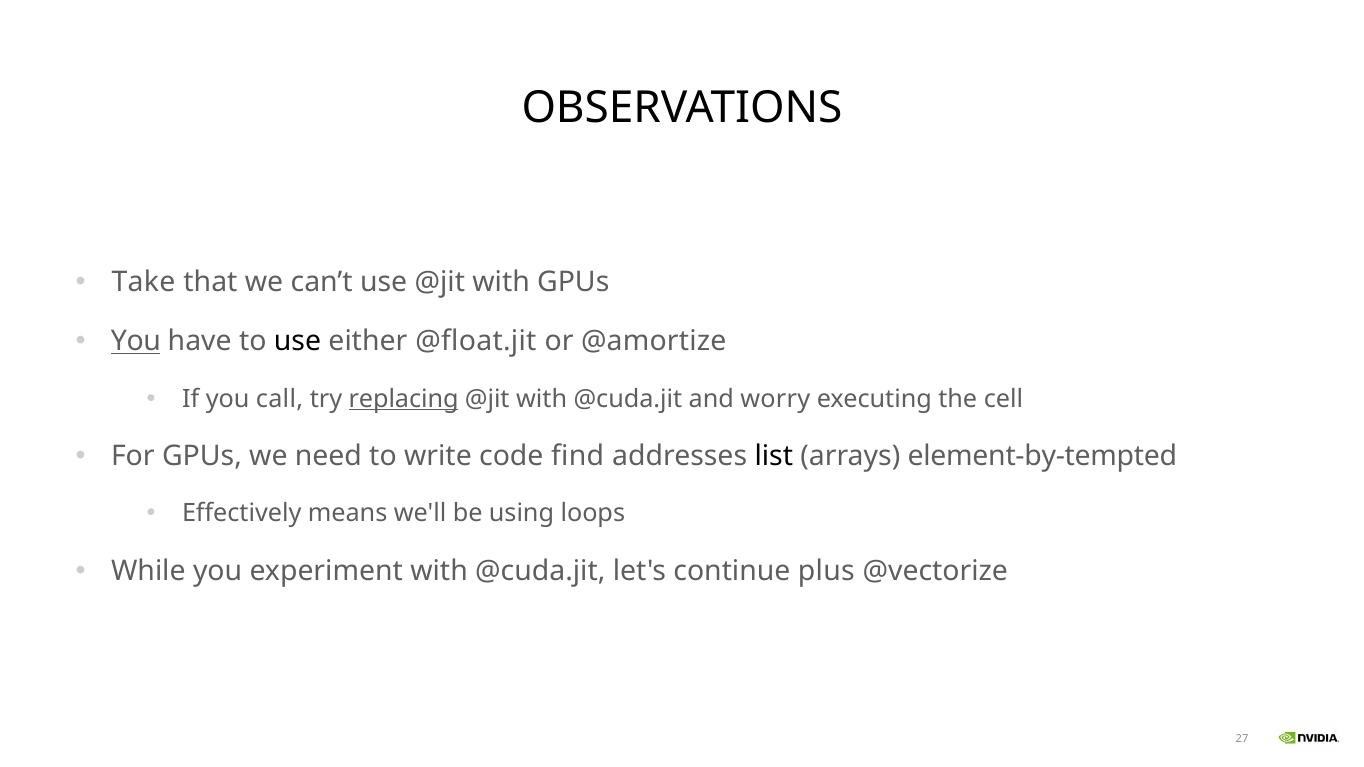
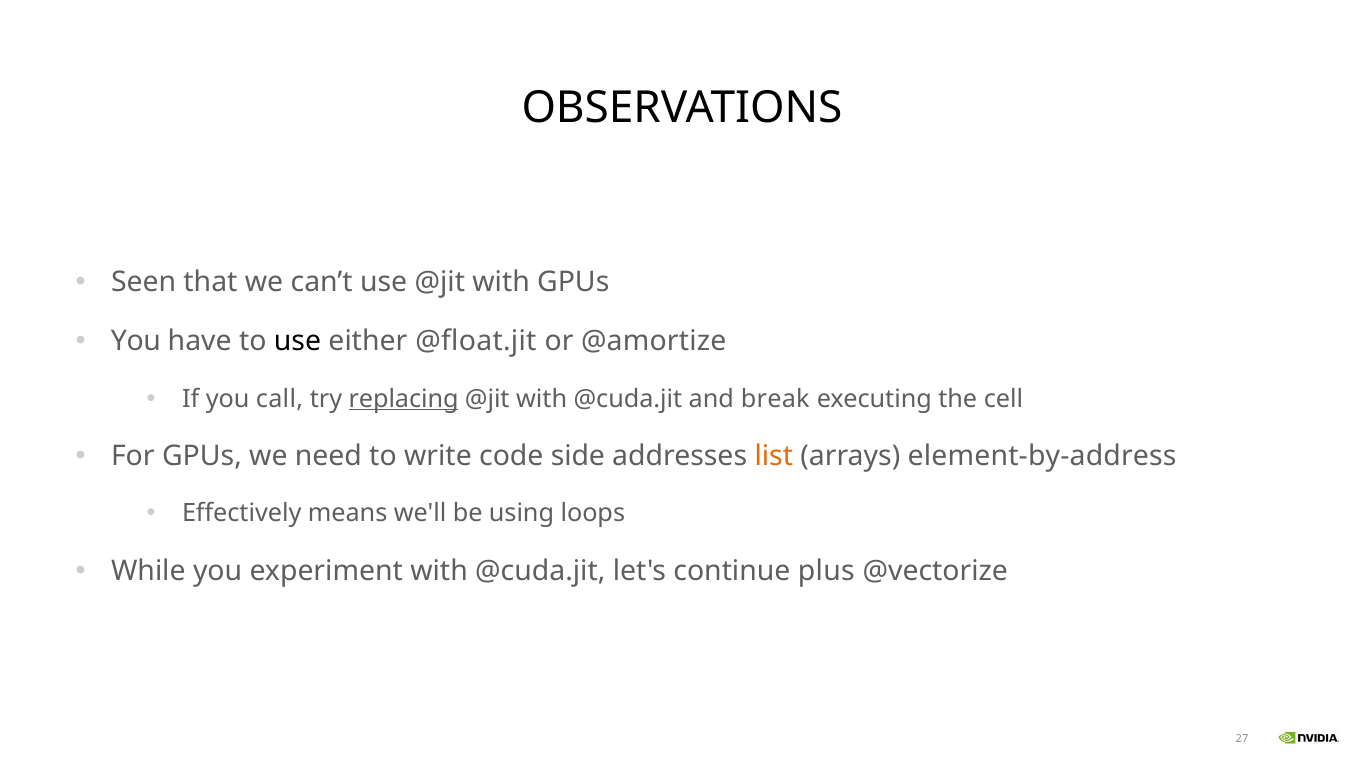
Take: Take -> Seen (144, 282)
You underline: present -> none (136, 341)
worry: worry -> break (775, 399)
find: find -> side (578, 456)
list colour: black -> orange (774, 456)
element-by-tempted: element-by-tempted -> element-by-address (1042, 456)
